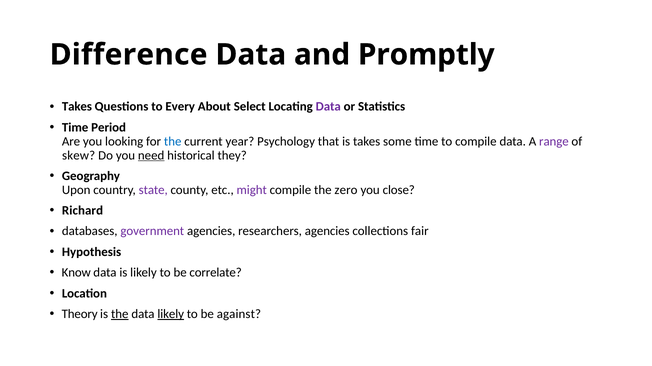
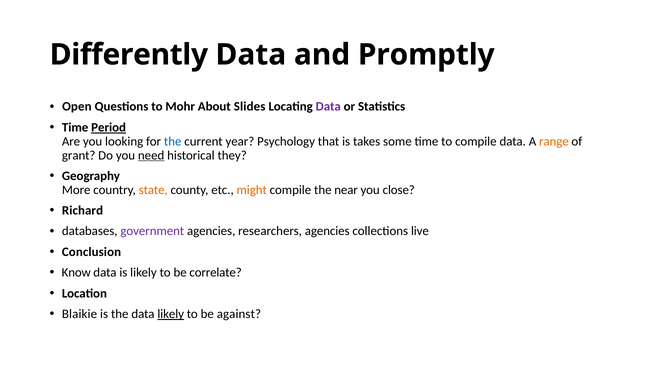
Difference: Difference -> Differently (129, 55)
Takes: Takes -> Open (77, 107)
Every: Every -> Mohr (180, 107)
Select: Select -> Slides (250, 107)
Period underline: none -> present (109, 128)
range colour: purple -> orange (554, 142)
skew: skew -> grant (79, 156)
Upon: Upon -> More (76, 190)
state colour: purple -> orange (153, 190)
might colour: purple -> orange (252, 190)
zero: zero -> near (346, 190)
fair: fair -> live (420, 232)
Hypothesis: Hypothesis -> Conclusion (92, 252)
Theory: Theory -> Blaikie (80, 315)
the underline: present -> none (120, 315)
